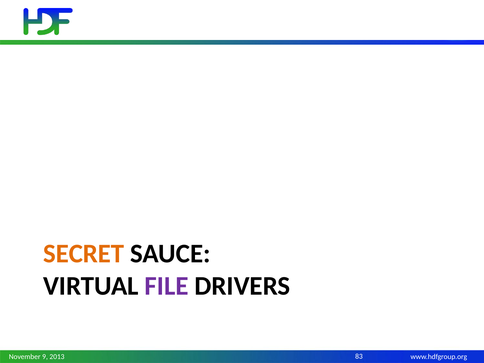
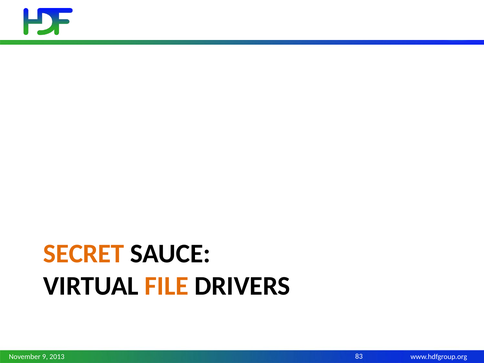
FILE colour: purple -> orange (167, 286)
